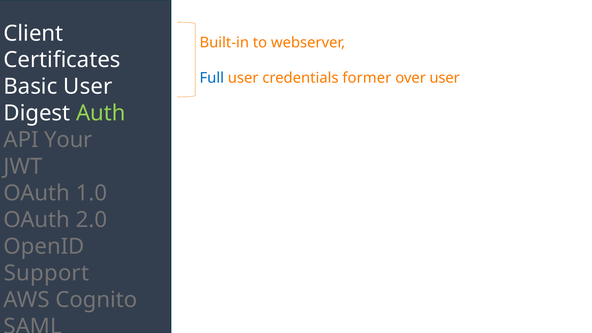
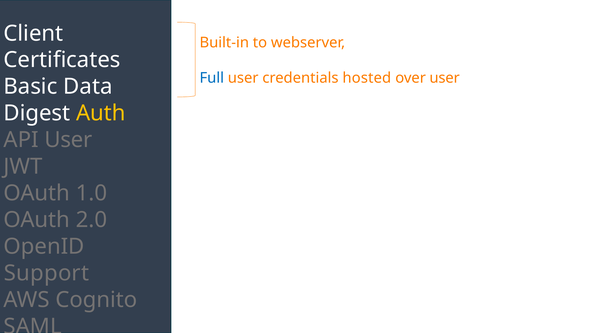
former: former -> hosted (367, 78)
Basic User: User -> Data (88, 87)
Auth colour: light green -> yellow (101, 113)
API Your: Your -> User (68, 140)
